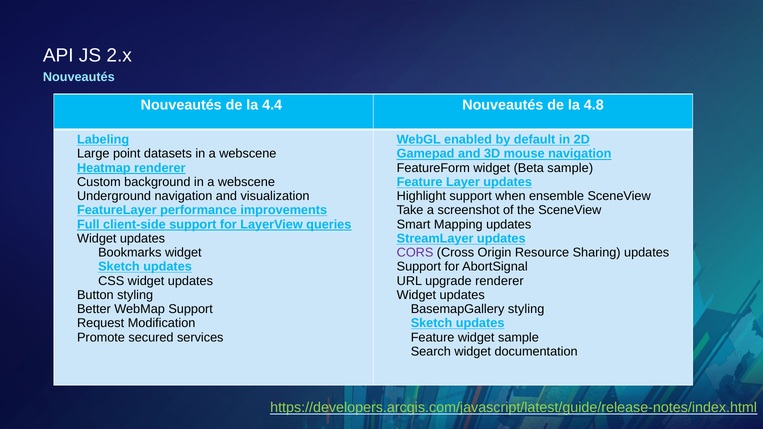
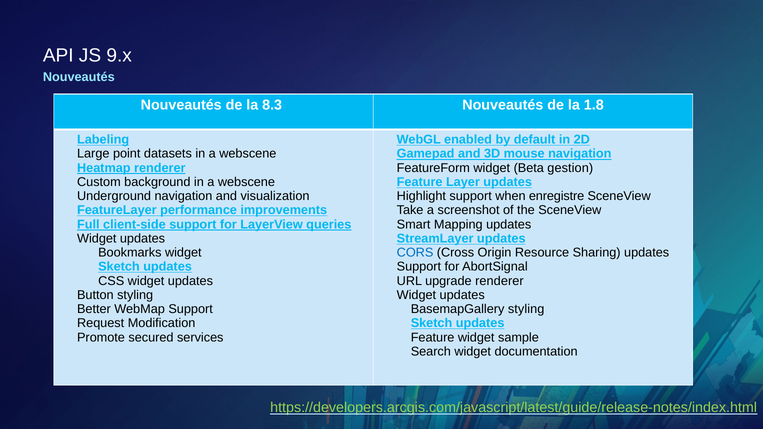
2.x: 2.x -> 9.x (119, 56)
4.4: 4.4 -> 8.3 (272, 105)
4.8: 4.8 -> 1.8 (594, 105)
Beta sample: sample -> gestion (570, 168)
ensemble: ensemble -> enregistre (557, 196)
CORS colour: purple -> blue (415, 253)
